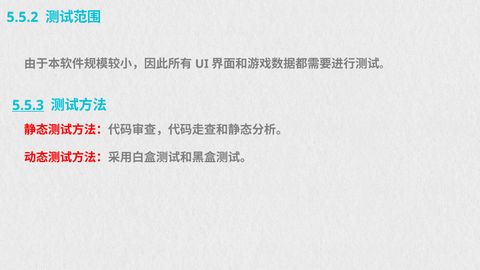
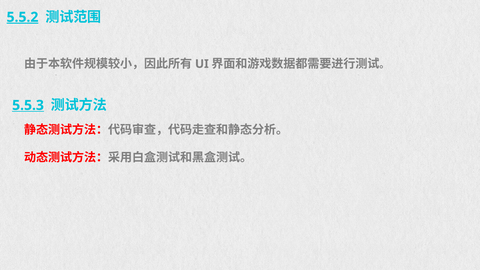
5.5.2 underline: none -> present (22, 17)
